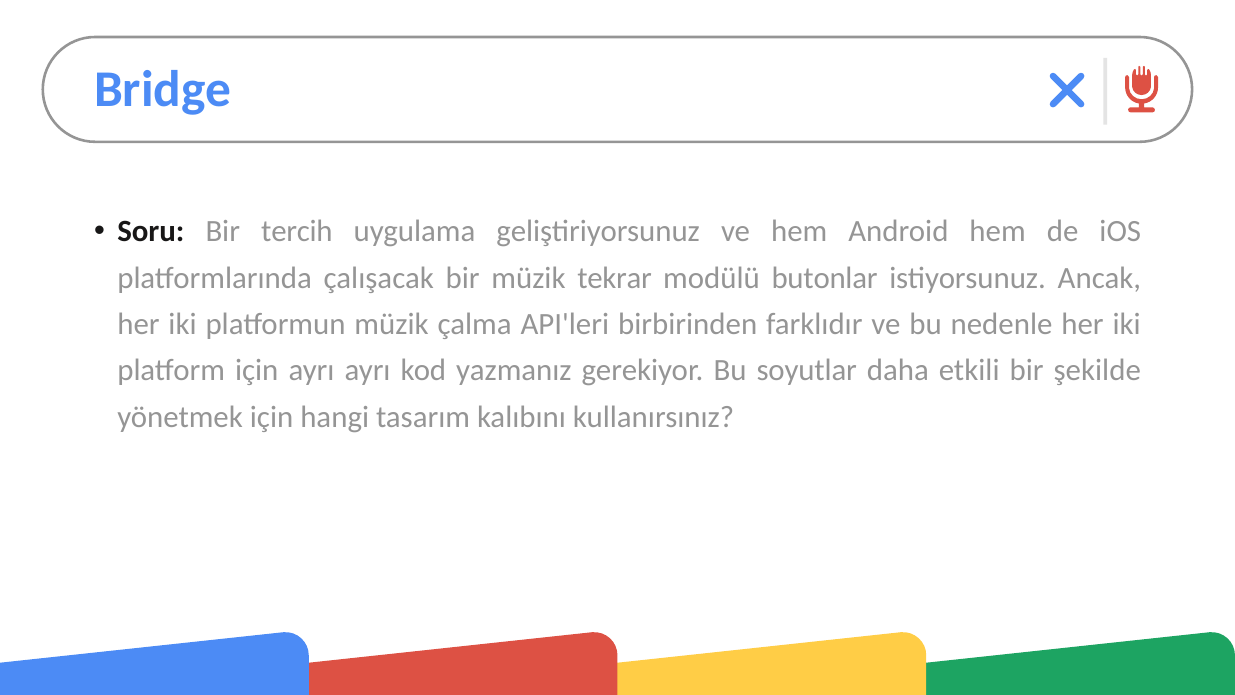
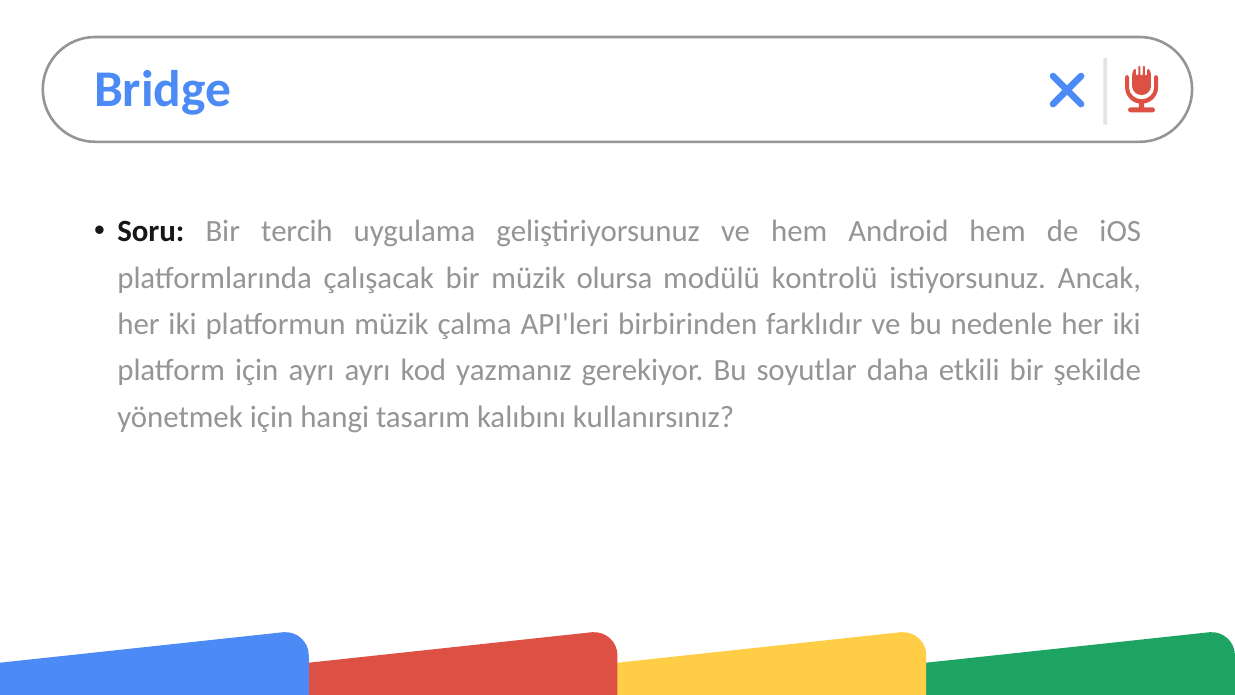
tekrar: tekrar -> olursa (615, 278)
butonlar: butonlar -> kontrolü (825, 278)
